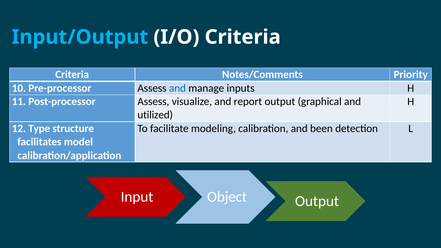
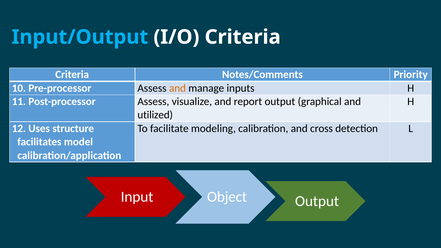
and colour: blue -> orange (177, 88)
Type: Type -> Uses (39, 129)
been: been -> cross (322, 129)
